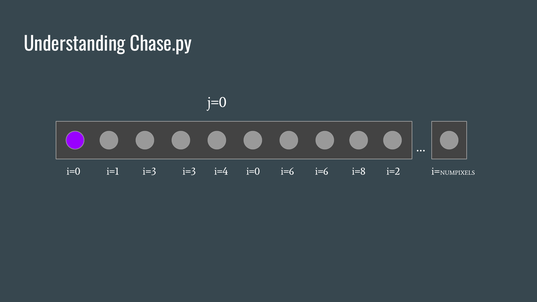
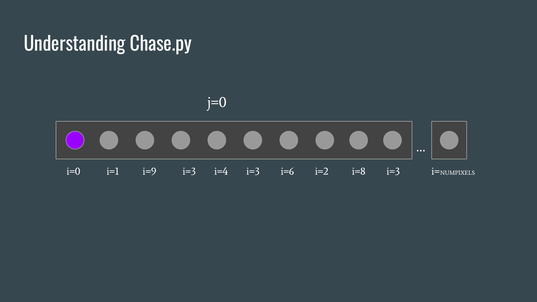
i=1 i=3: i=3 -> i=9 (149, 171)
i=4 i=0: i=0 -> i=3 (253, 171)
i=6 i=6: i=6 -> i=2 (322, 171)
i=8 i=2: i=2 -> i=3 (393, 171)
